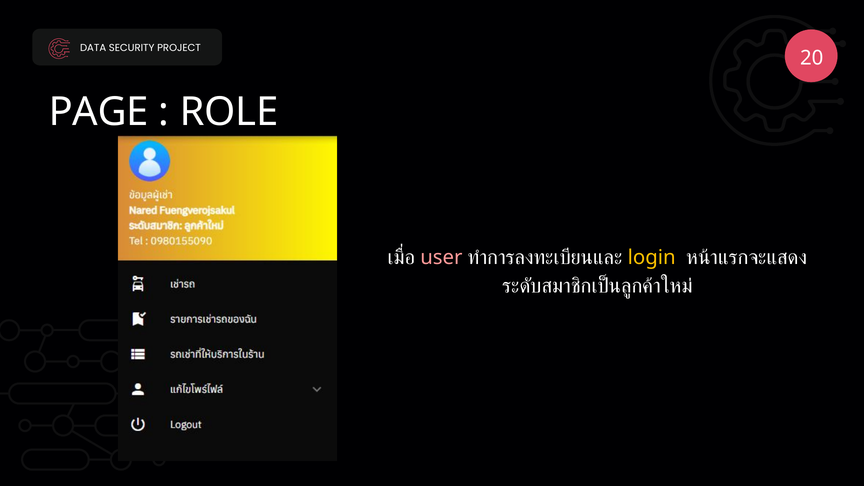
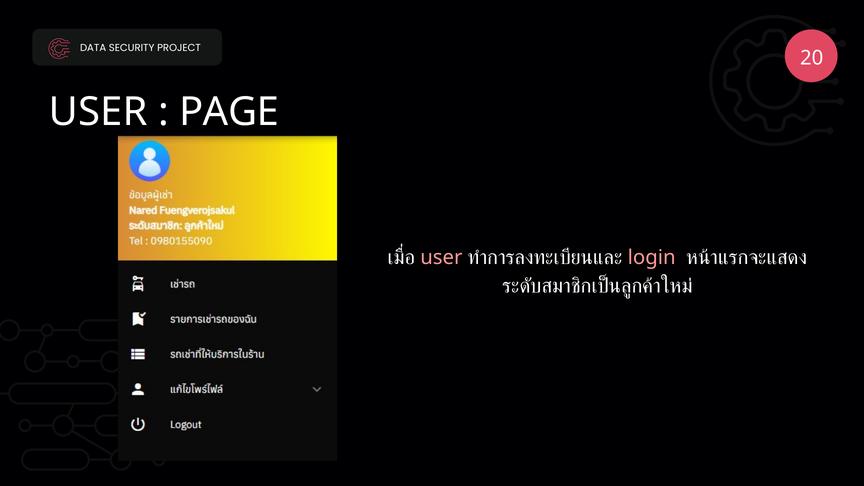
PAGE: PAGE -> USER (98, 112)
ROLE: ROLE -> PAGE (229, 112)
login colour: yellow -> pink (652, 258)
